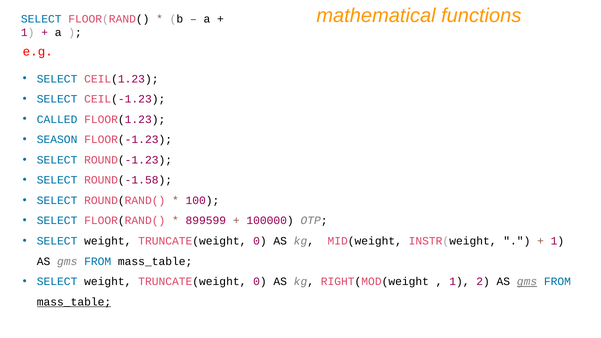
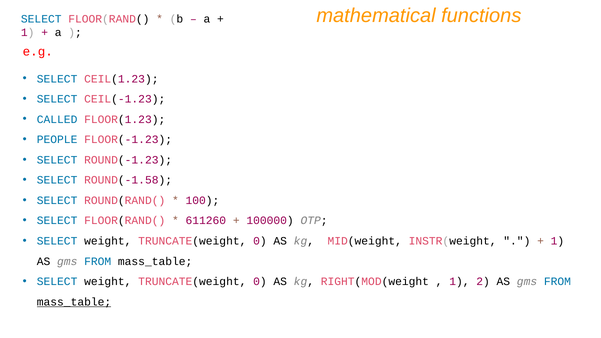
SEASON: SEASON -> PEOPLE (57, 140)
899599: 899599 -> 611260 (206, 221)
gms underline: present -> none (527, 282)
